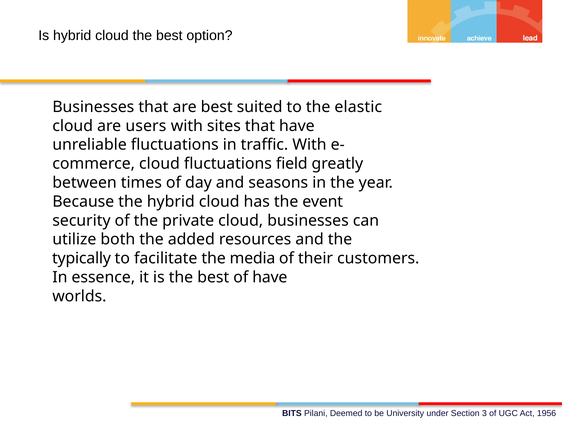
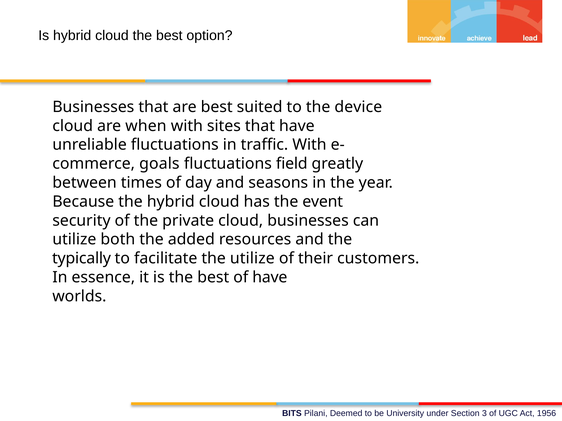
elastic: elastic -> device (358, 107)
users: users -> when (146, 126)
cloud: cloud -> goals (159, 164)
the media: media -> utilize (252, 259)
